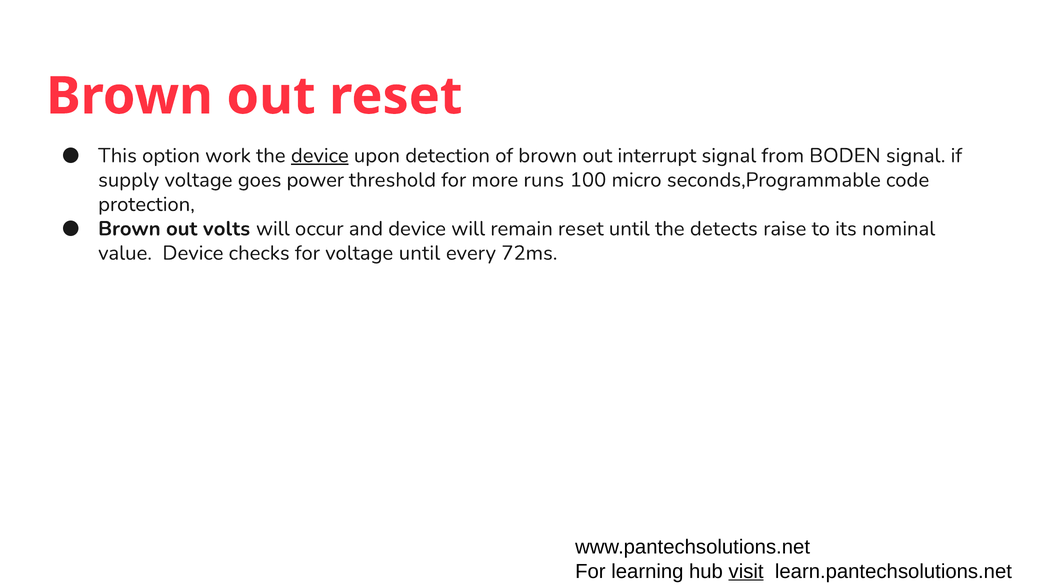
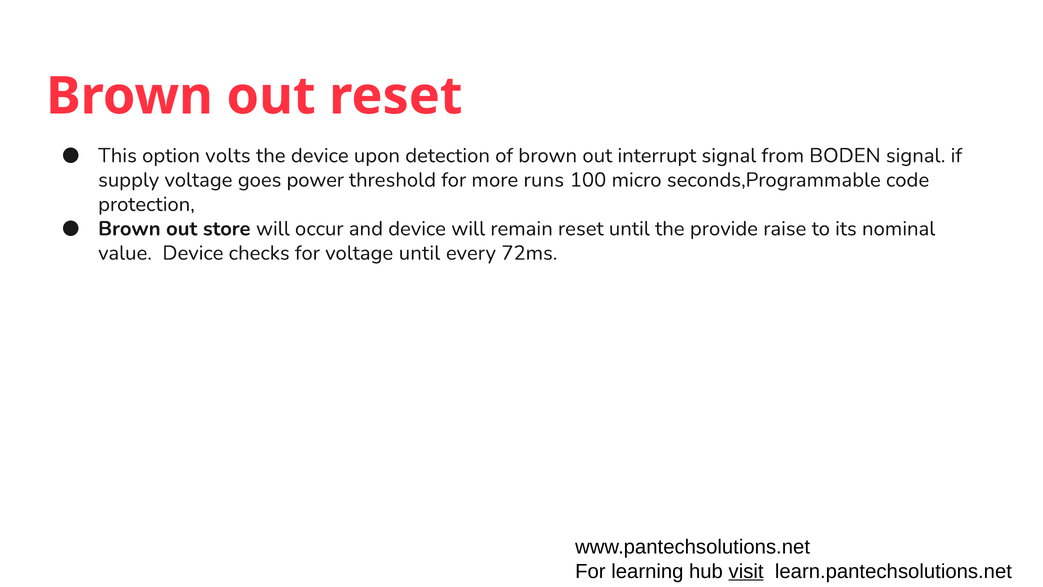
work: work -> volts (228, 155)
device underline: present -> none (320, 155)
volts: volts -> store (227, 229)
detects: detects -> provide (724, 229)
